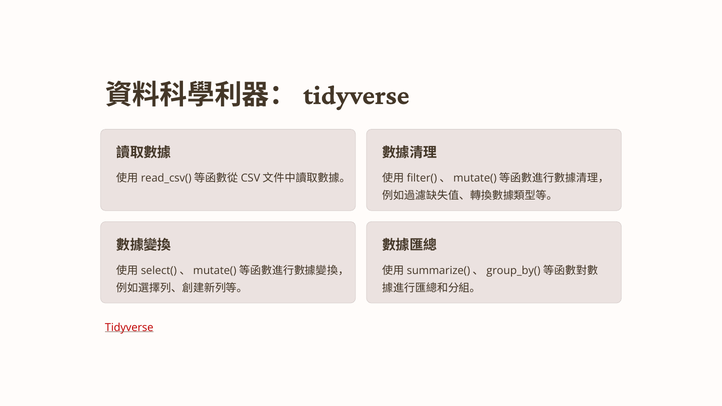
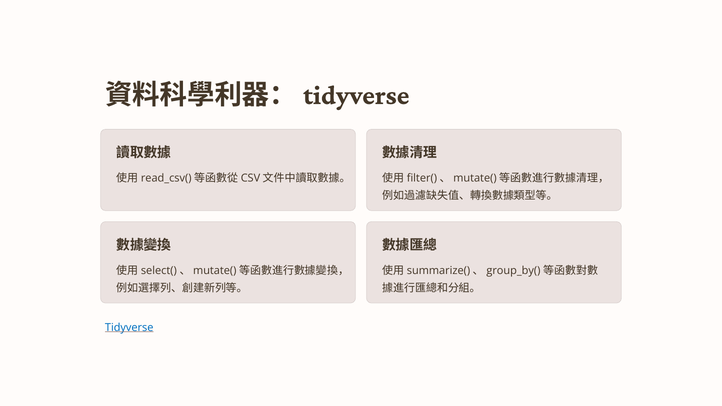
Tidyverse colour: red -> blue (129, 328)
